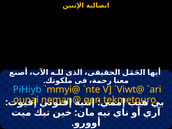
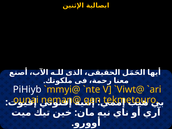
PiHiyb colour: light blue -> white (27, 90)
